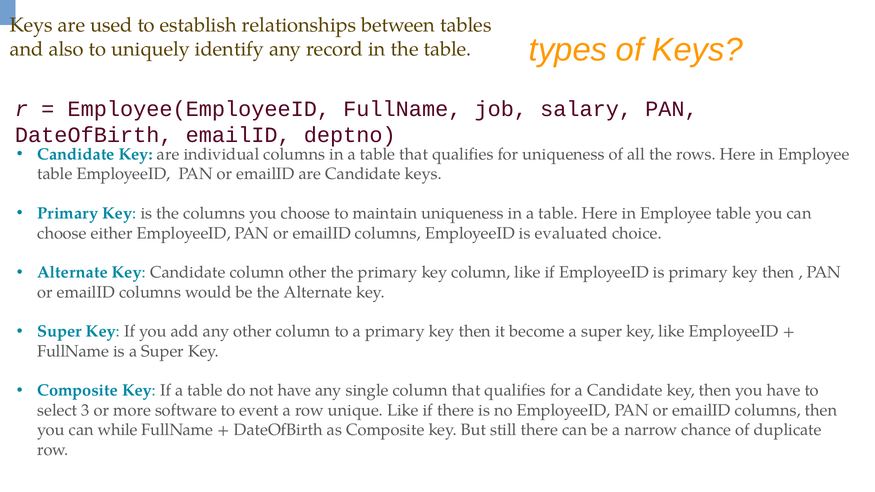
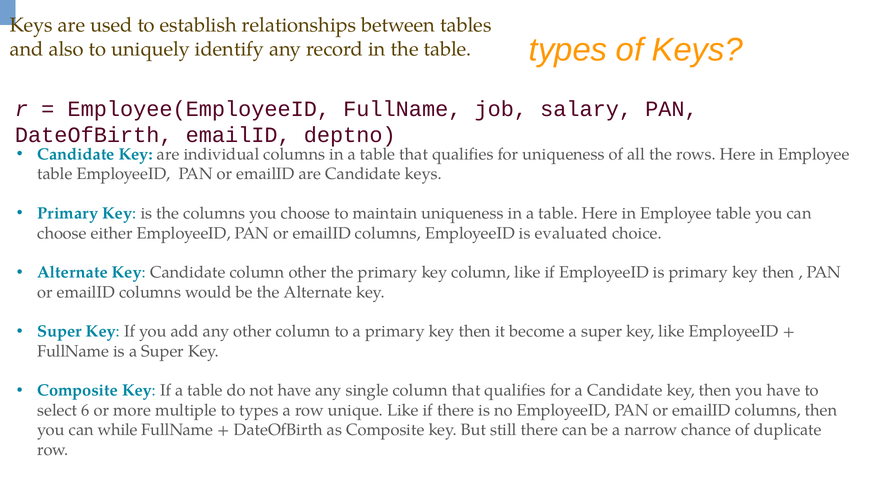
3: 3 -> 6 (85, 410)
software: software -> multiple (186, 410)
to event: event -> types (259, 410)
